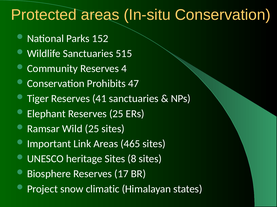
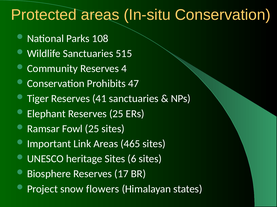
152: 152 -> 108 (100, 39)
Wild: Wild -> Fowl (72, 129)
8: 8 -> 6 (132, 159)
climatic: climatic -> flowers (103, 190)
